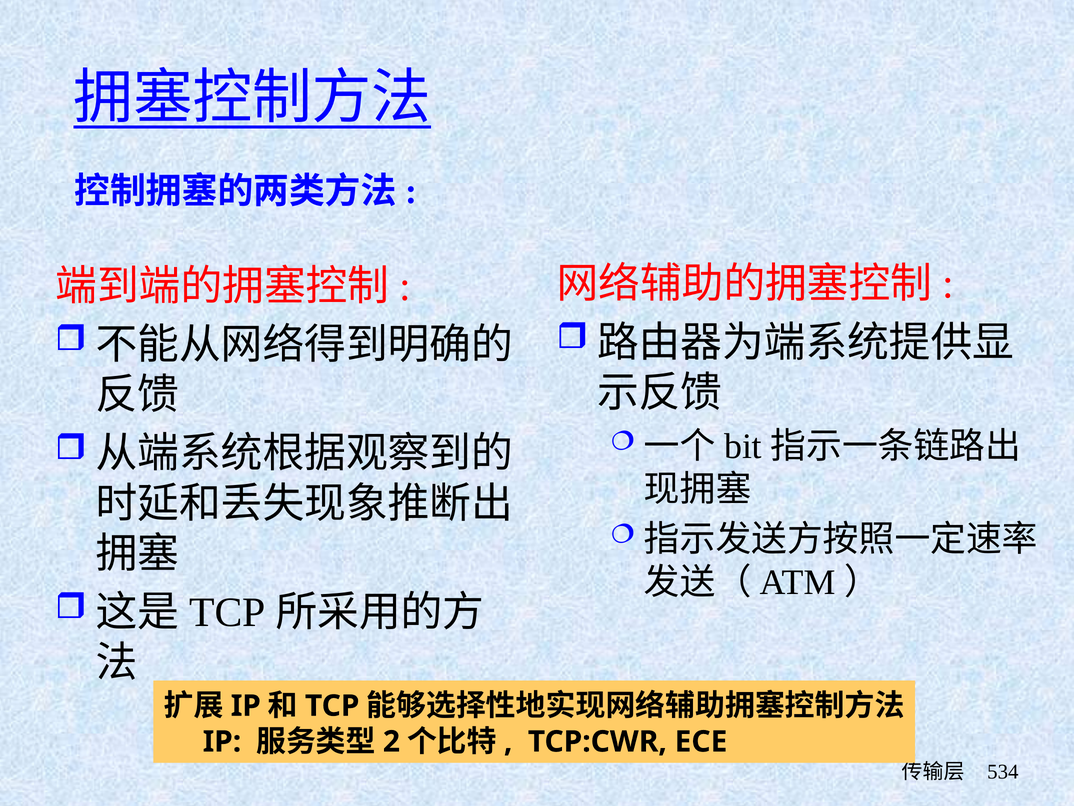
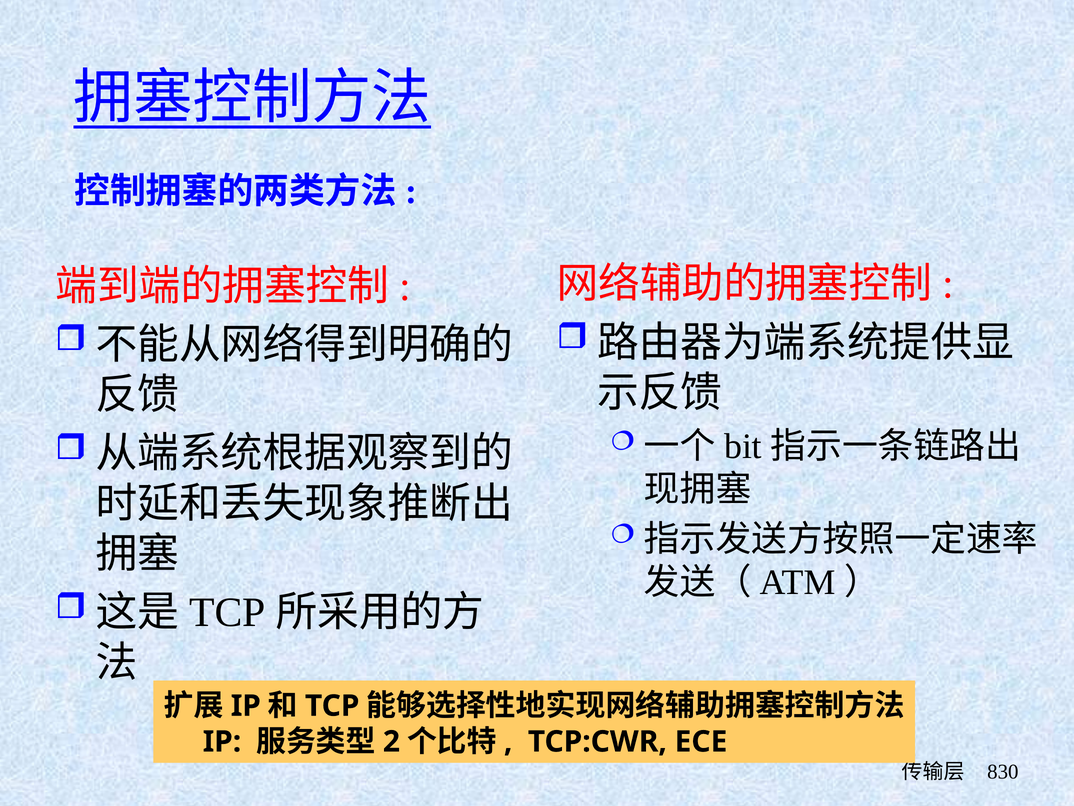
534: 534 -> 830 (1003, 771)
